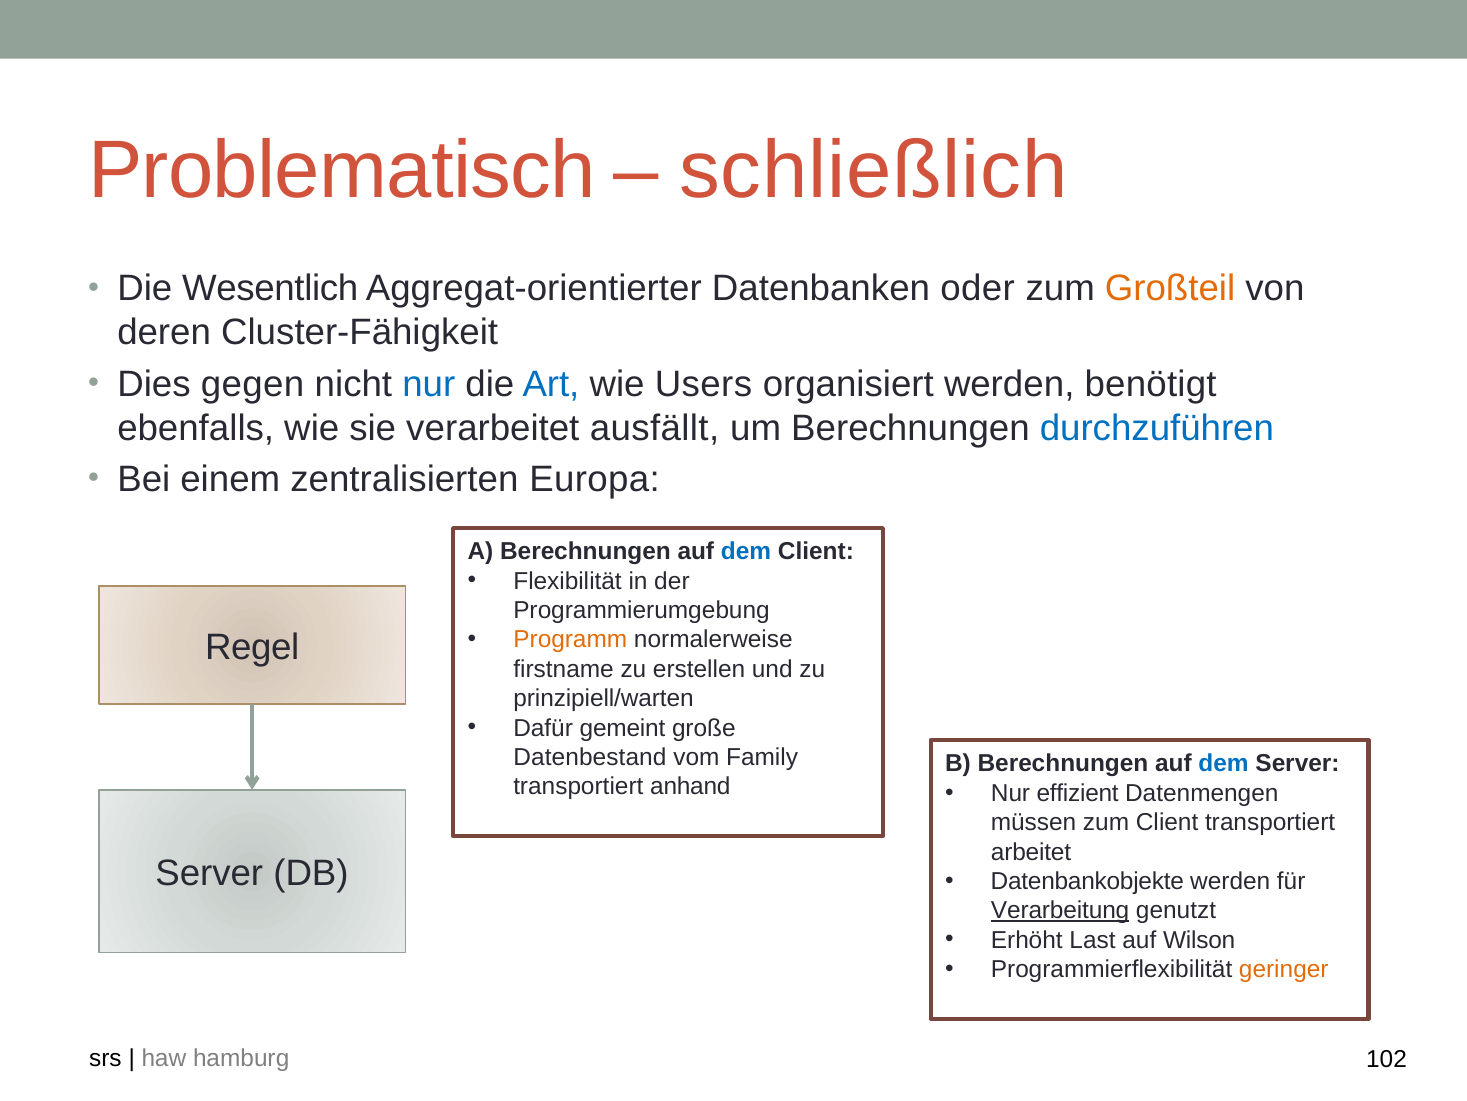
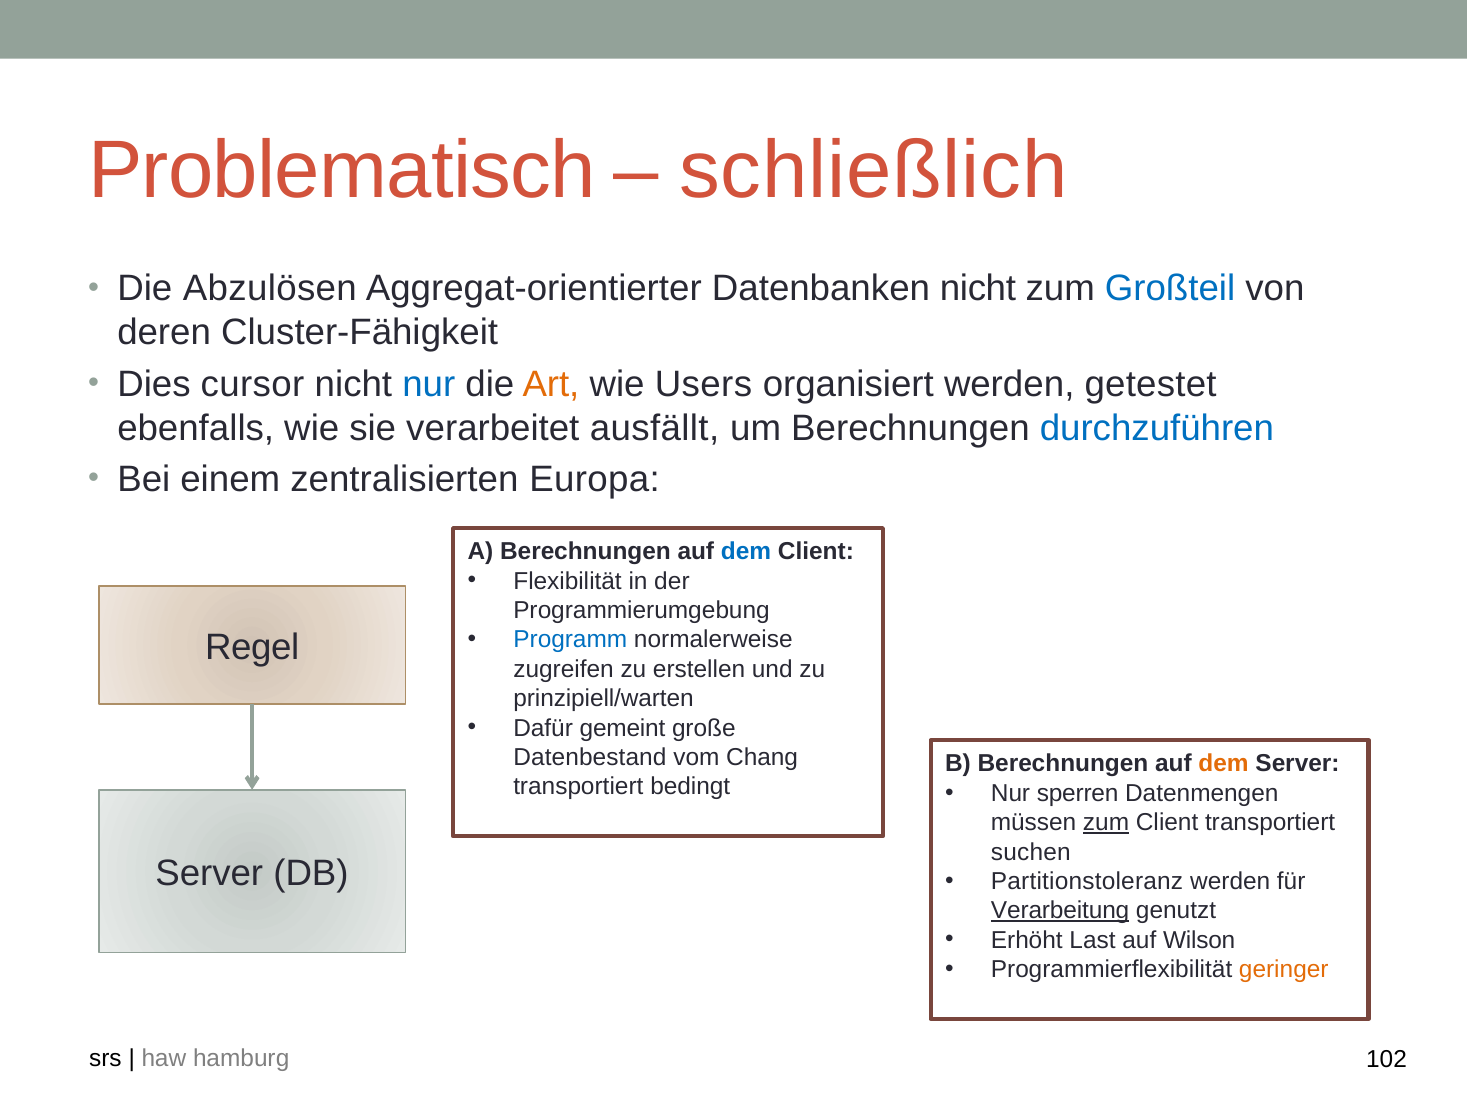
Wesentlich: Wesentlich -> Abzulösen (270, 289)
Datenbanken oder: oder -> nicht (978, 289)
Großteil colour: orange -> blue (1170, 289)
gegen: gegen -> cursor (253, 384)
Art colour: blue -> orange (551, 384)
benötigt: benötigt -> getestet (1151, 384)
Programm colour: orange -> blue (570, 639)
firstname: firstname -> zugreifen (564, 669)
Family: Family -> Chang (762, 757)
dem colour: blue -> orange (1224, 763)
anhand: anhand -> bedingt (690, 786)
effizient: effizient -> sperren (1078, 793)
zum underline: none -> present (1106, 822)
arbeitet: arbeitet -> suchen (1031, 851)
Datenbankobjekte: Datenbankobjekte -> Partitionstoleranz (1087, 881)
